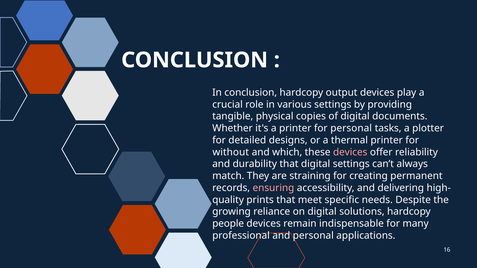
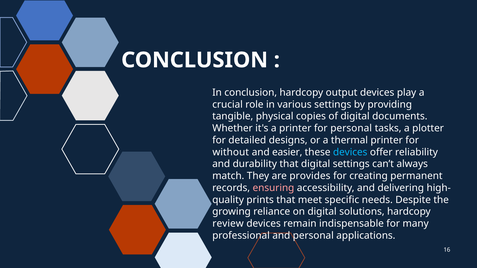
which: which -> easier (287, 152)
devices colour: pink -> light blue (350, 152)
straining: straining -> provides (310, 176)
people: people -> review (228, 224)
